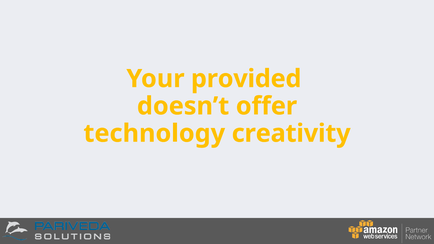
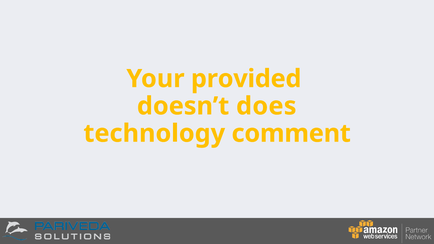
offer: offer -> does (266, 106)
creativity: creativity -> comment (291, 133)
